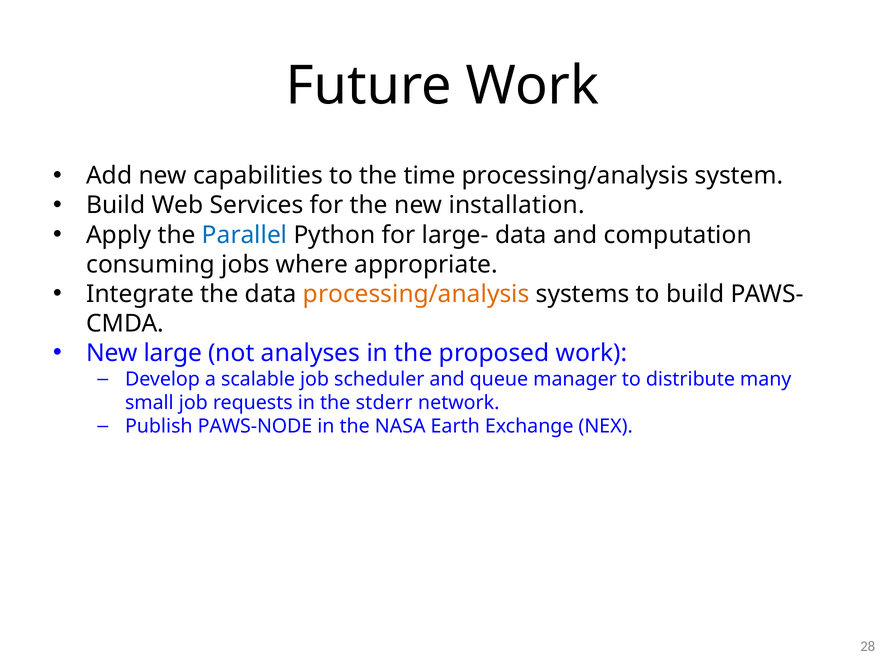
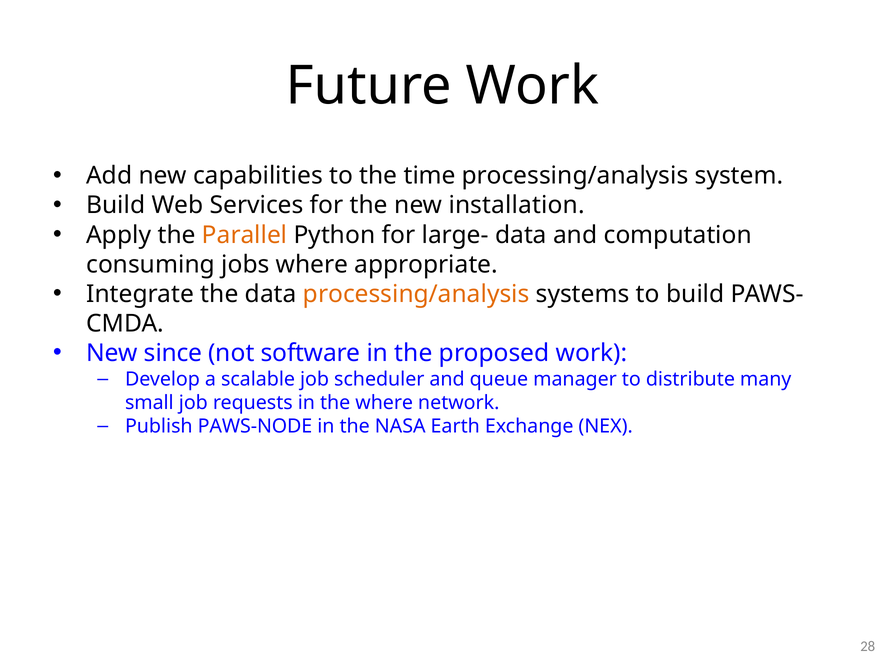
Parallel colour: blue -> orange (245, 235)
large: large -> since (173, 353)
analyses: analyses -> software (311, 353)
the stderr: stderr -> where (384, 403)
